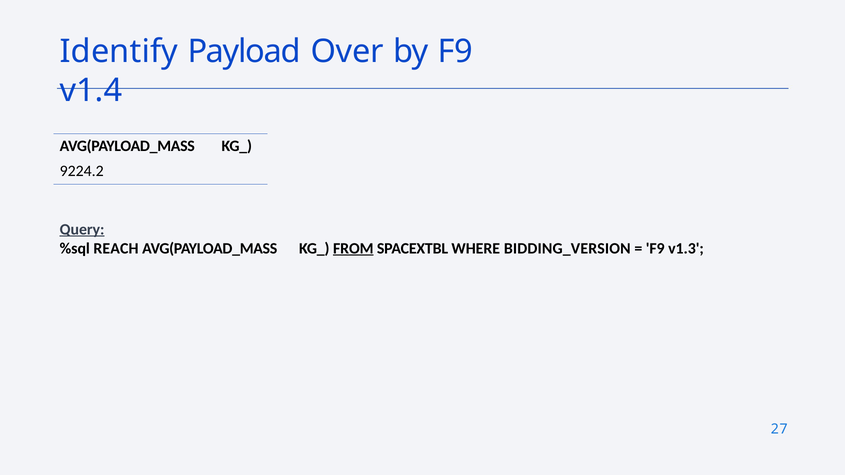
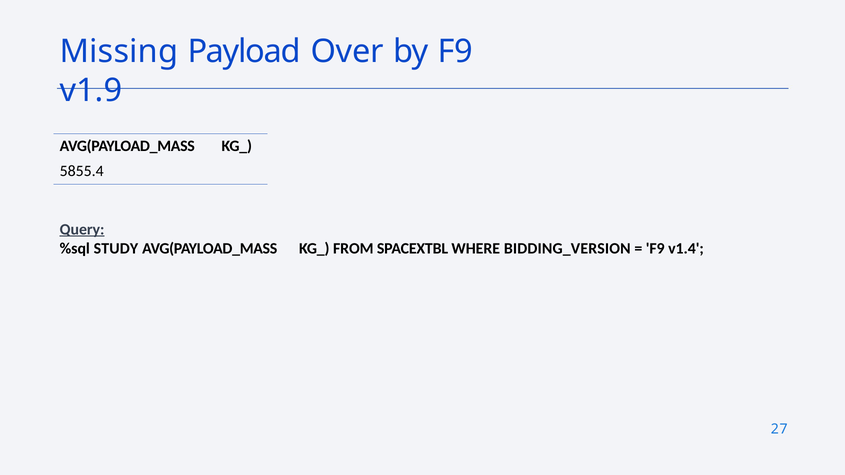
Identify: Identify -> Missing (119, 52)
v1.4: v1.4 -> v1.9 (91, 91)
9224.2: 9224.2 -> 5855.4 (82, 171)
REACH: REACH -> STUDY (116, 249)
FROM underline: present -> none (353, 249)
v1.3: v1.3 -> v1.4 (686, 249)
